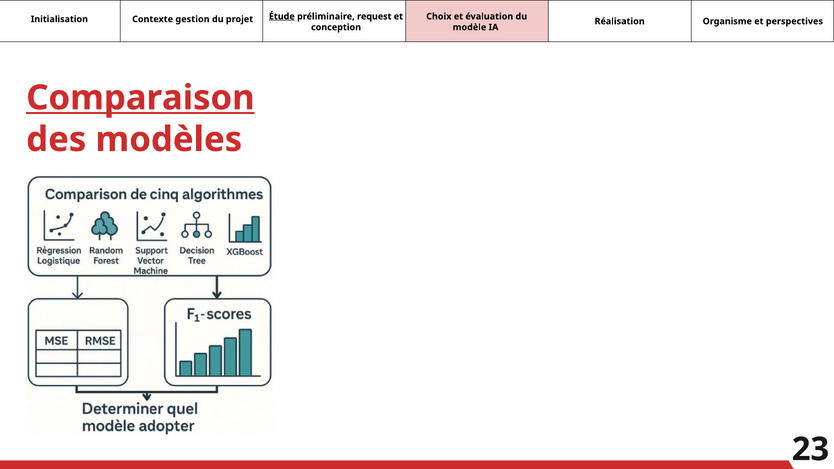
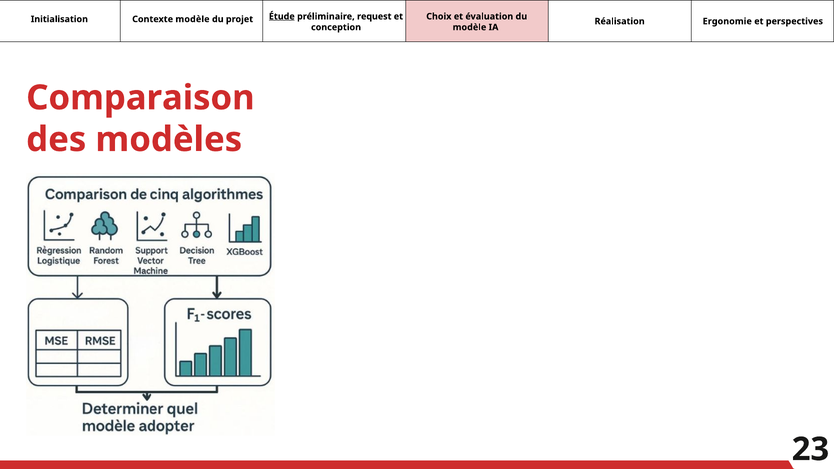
Contexte gestion: gestion -> modèle (192, 19)
Organisme: Organisme -> Ergonomie (727, 21)
Comparaison underline: present -> none (140, 98)
